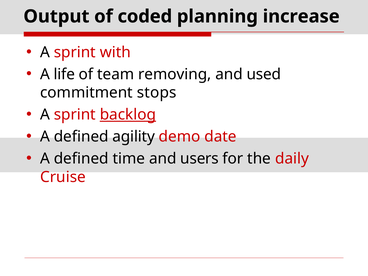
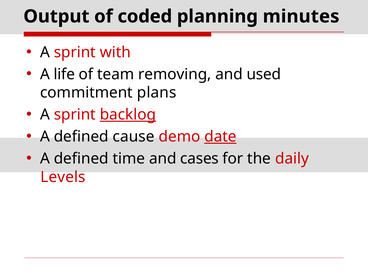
increase: increase -> minutes (301, 16)
stops: stops -> plans (157, 93)
agility: agility -> cause (134, 137)
date underline: none -> present (220, 137)
users: users -> cases (200, 159)
Cruise: Cruise -> Levels (63, 177)
